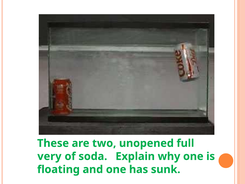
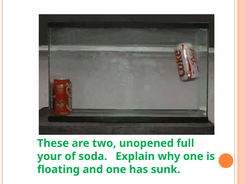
very: very -> your (50, 156)
